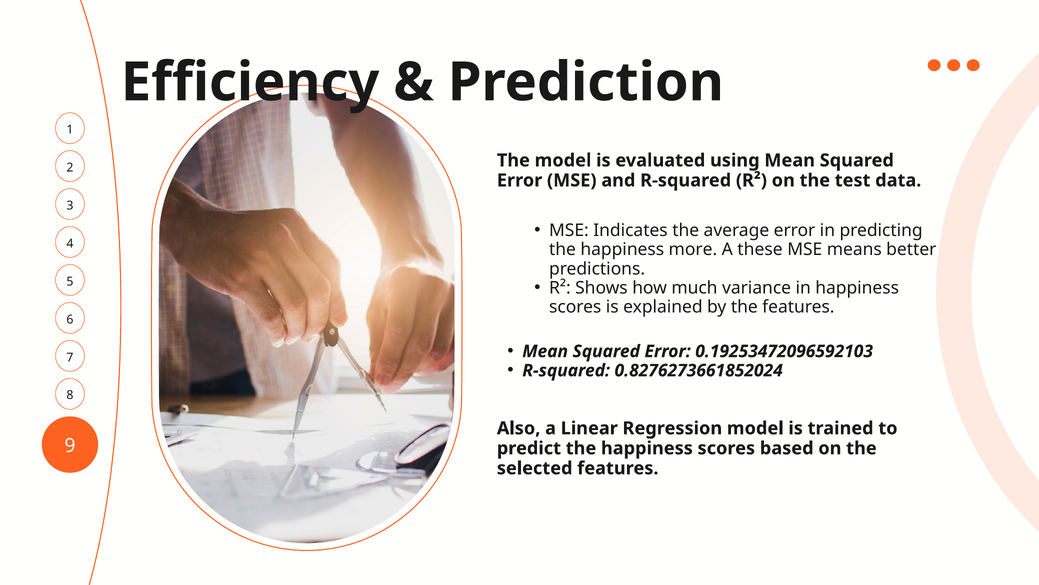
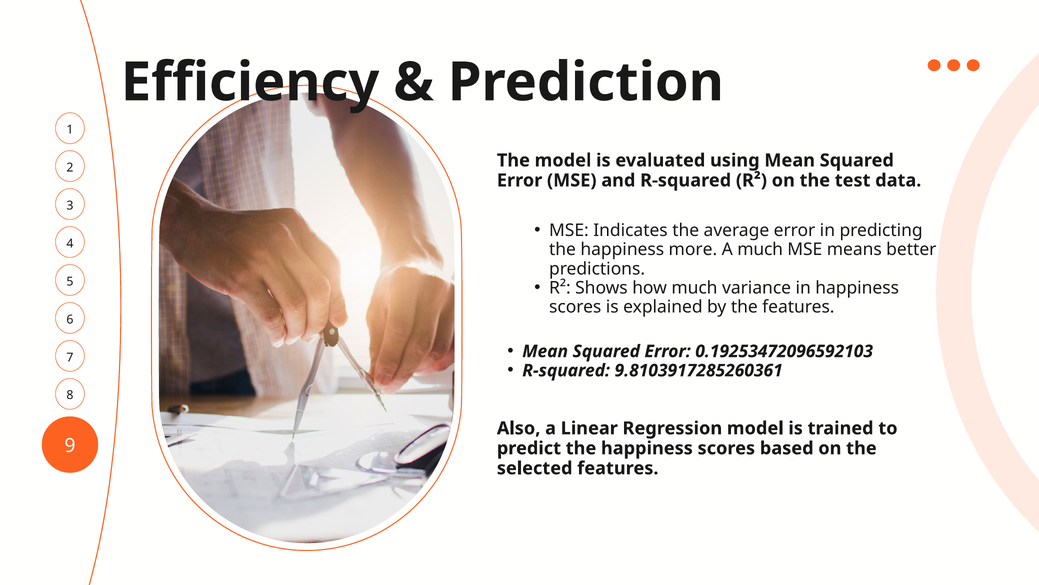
A these: these -> much (760, 249)
0.8276273661852024: 0.8276273661852024 -> 9.8103917285260361 (699, 370)
